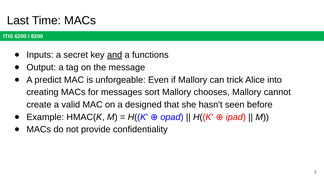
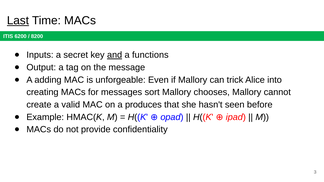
Last underline: none -> present (18, 21)
predict: predict -> adding (48, 80)
designed: designed -> produces (143, 105)
